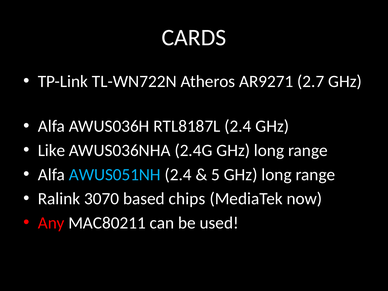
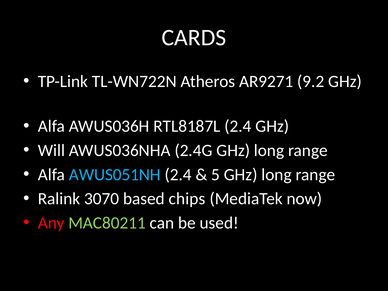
2.7: 2.7 -> 9.2 (311, 81)
Like: Like -> Will (51, 150)
MAC80211 colour: white -> light green (107, 223)
